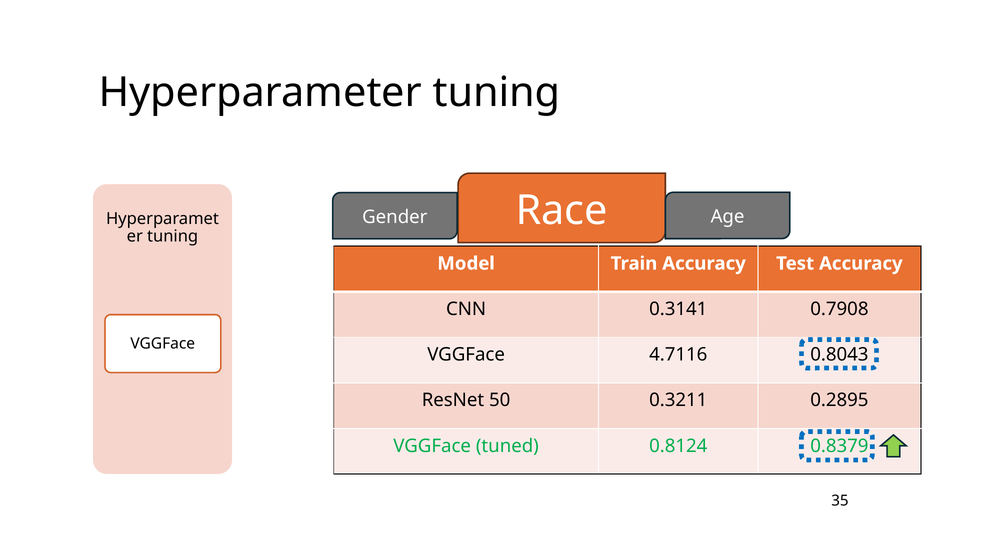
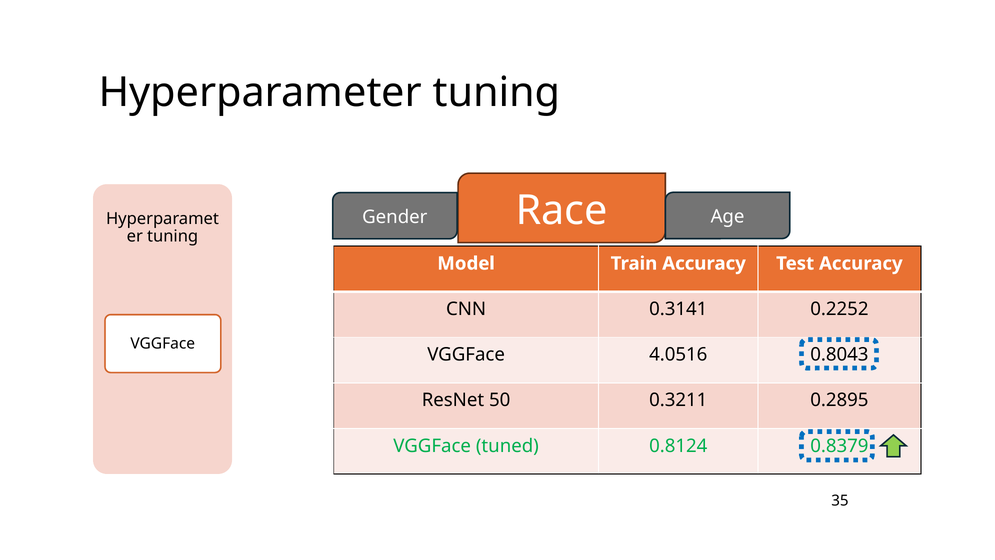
0.7908: 0.7908 -> 0.2252 (839, 309)
4.7116: 4.7116 -> 4.0516 (678, 355)
